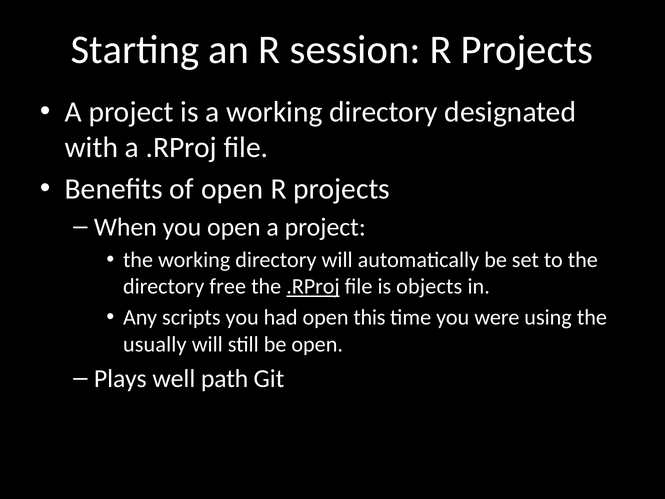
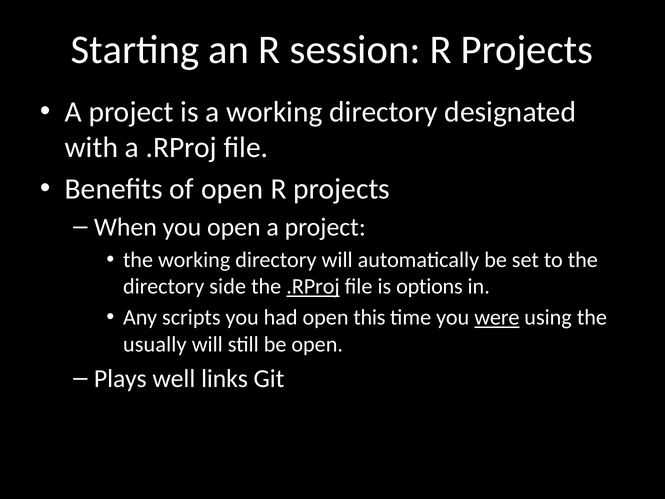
free: free -> side (228, 286)
objects: objects -> options (429, 286)
were underline: none -> present (497, 317)
path: path -> links (225, 378)
